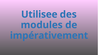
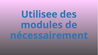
impérativement: impérativement -> nécessairement (49, 36)
